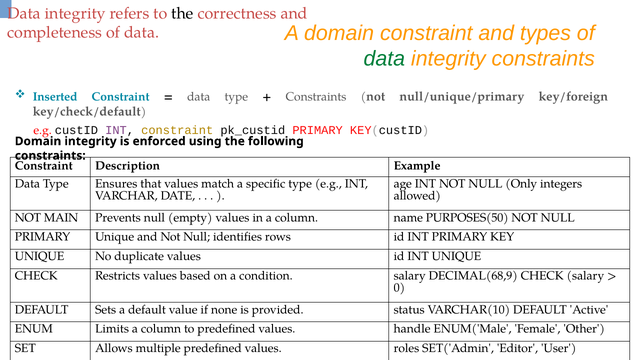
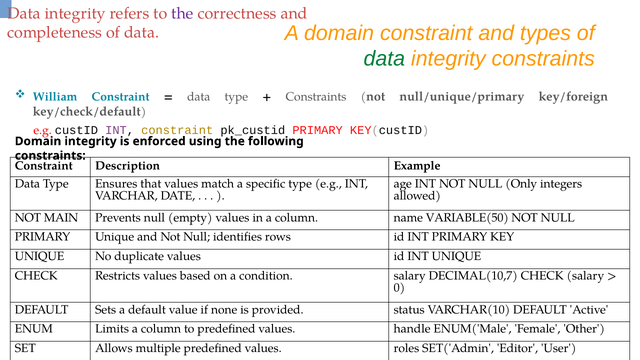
the colour: black -> purple (182, 13)
Inserted: Inserted -> William (55, 97)
PURPOSES(50: PURPOSES(50 -> VARIABLE(50 (467, 218)
DECIMAL(68,9: DECIMAL(68,9 -> DECIMAL(10,7 (473, 276)
